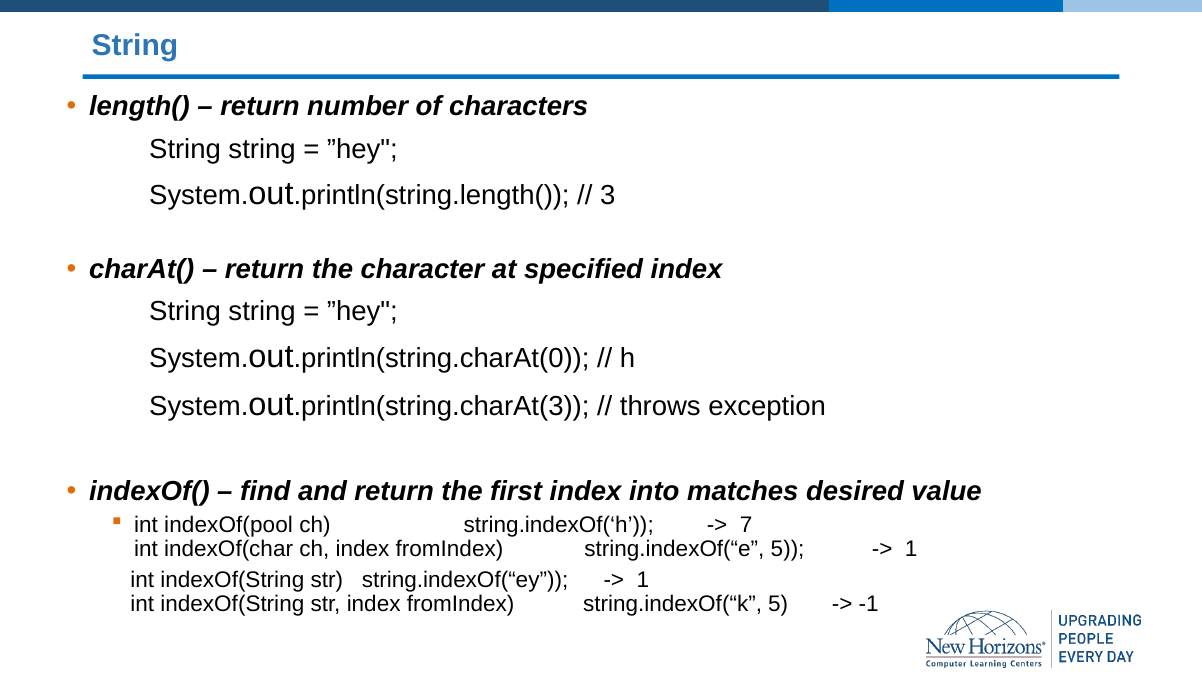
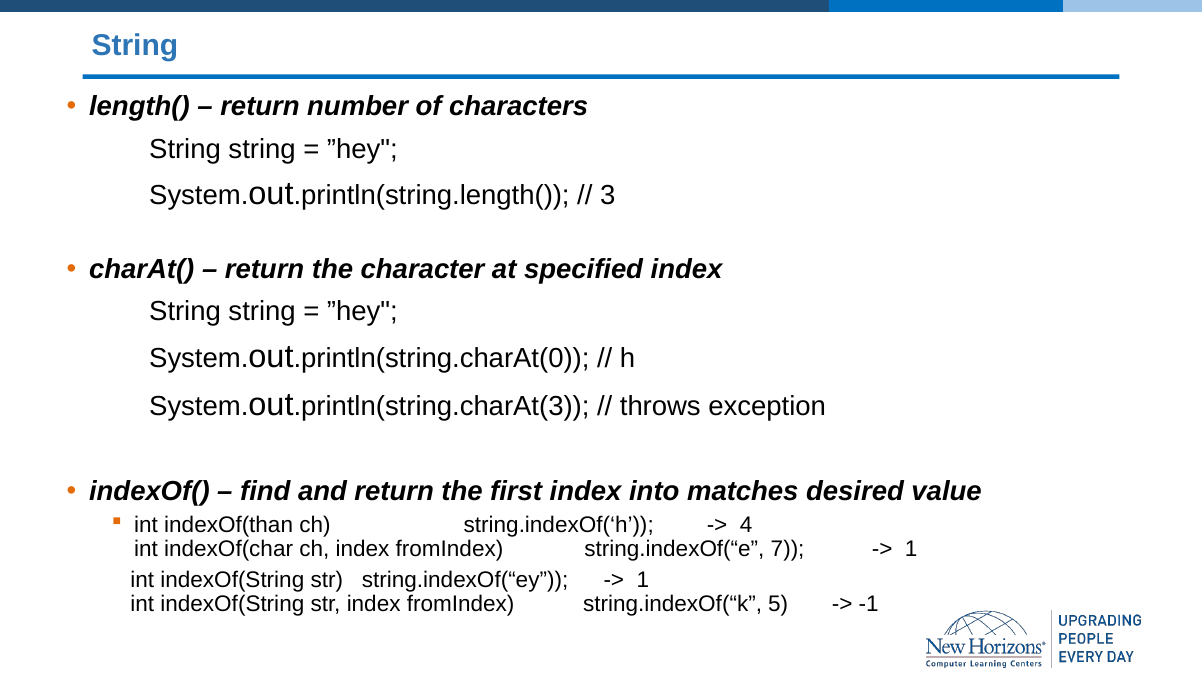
indexOf(pool: indexOf(pool -> indexOf(than (229, 525)
7: 7 -> 4 (746, 525)
string.indexOf(“e 5: 5 -> 7 (788, 549)
